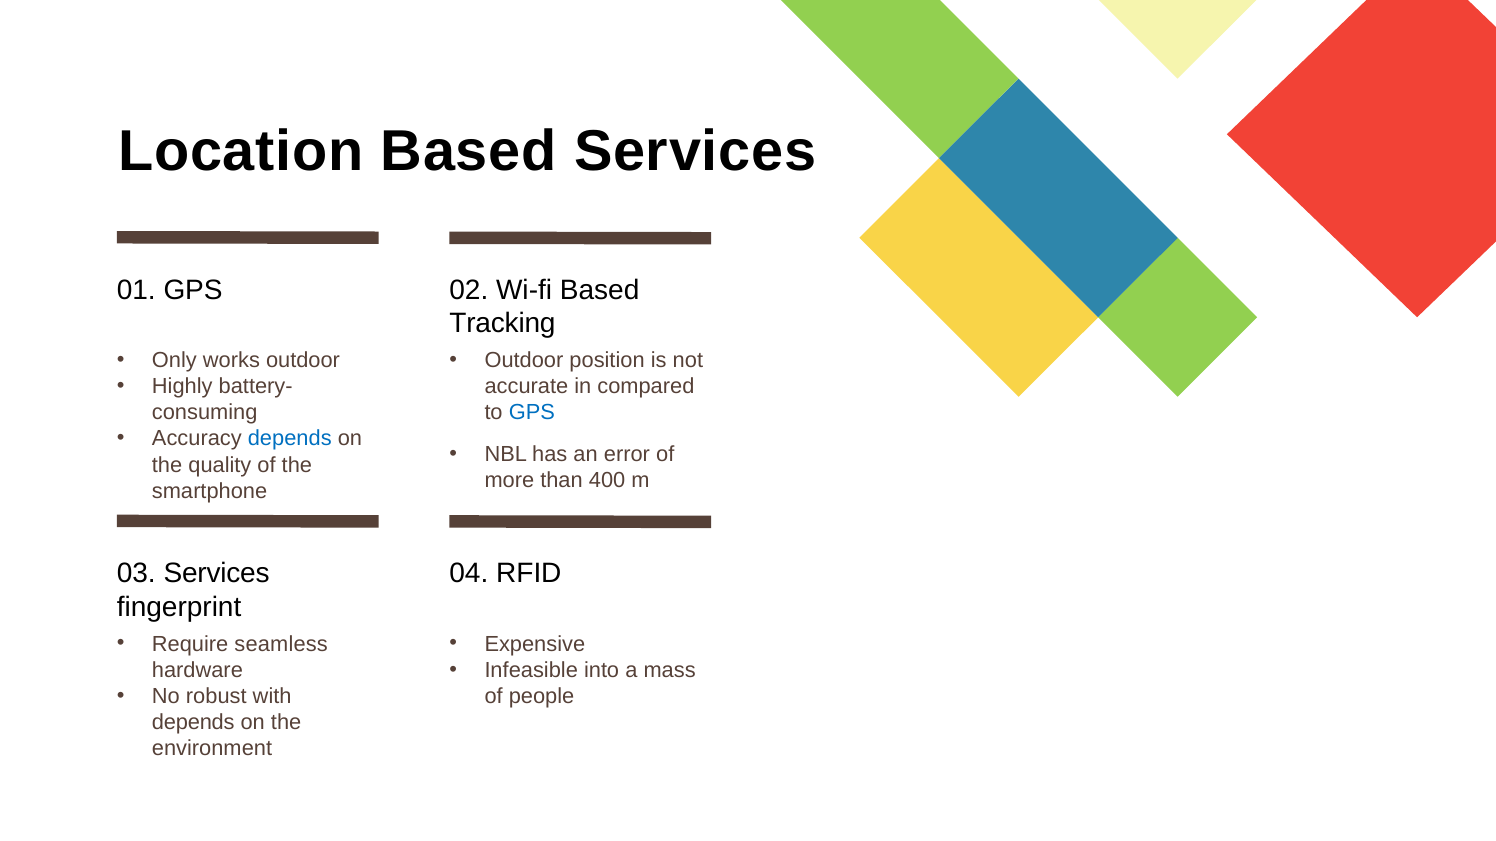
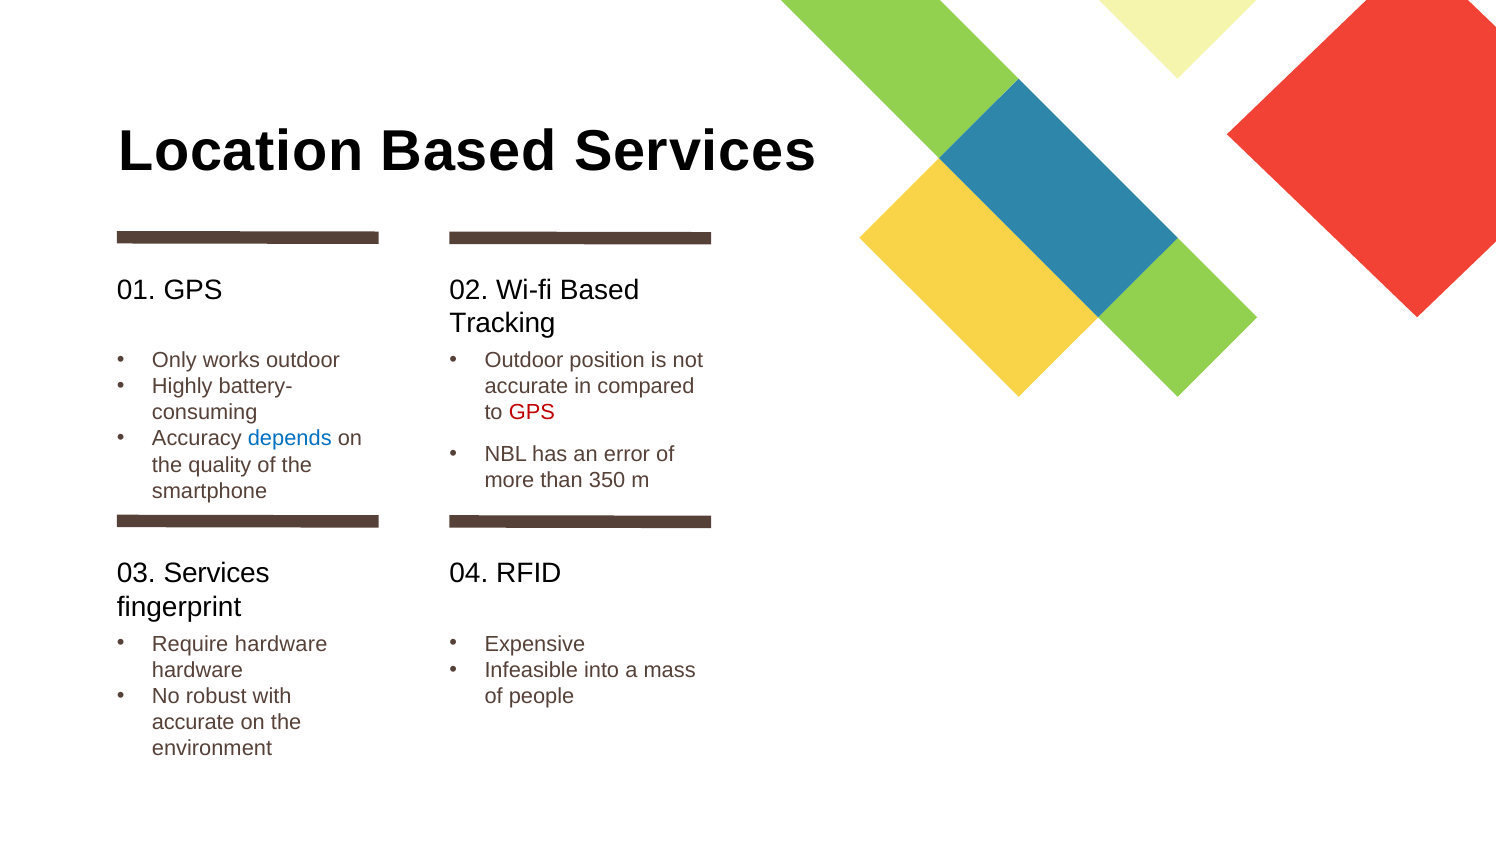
GPS colour: blue -> red (532, 413)
400: 400 -> 350 (607, 481)
Require seamless: seamless -> hardware (281, 644)
depends: depends -> accurate (193, 723)
